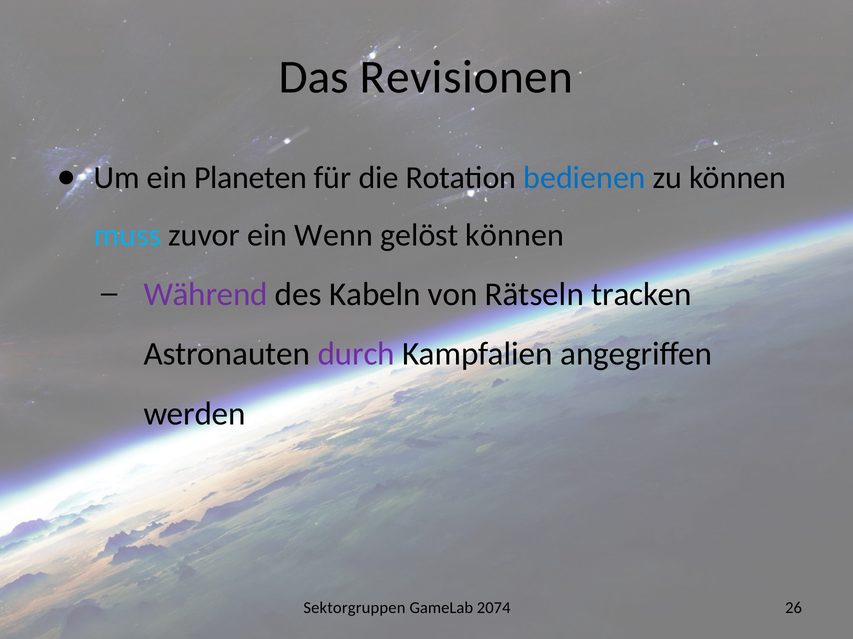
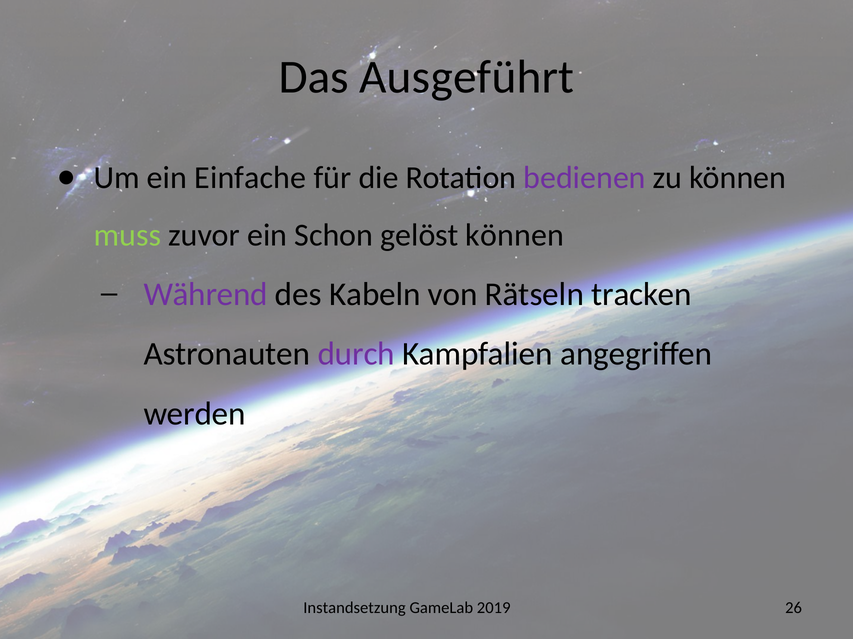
Revisionen: Revisionen -> Ausgeführt (467, 77)
Planeten: Planeten -> Einfache (250, 178)
bedienen colour: blue -> purple (585, 178)
muss colour: light blue -> light green (127, 235)
Wenn: Wenn -> Schon (334, 235)
Sektorgruppen: Sektorgruppen -> Instandsetzung (355, 608)
2074: 2074 -> 2019 (494, 608)
